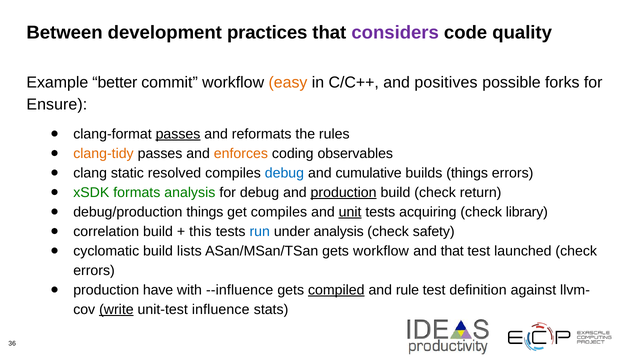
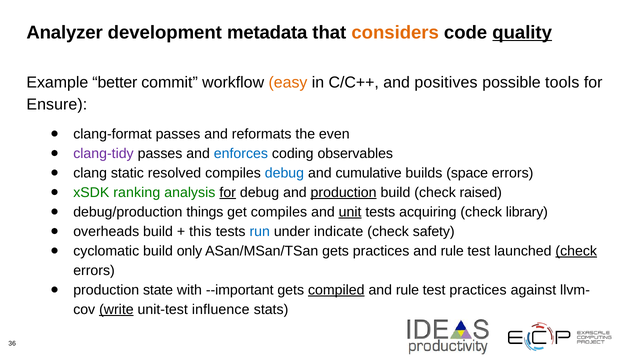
Between: Between -> Analyzer (65, 33)
practices: practices -> metadata (267, 33)
considers colour: purple -> orange (395, 33)
quality underline: none -> present (522, 33)
forks: forks -> tools (562, 83)
passes underline: present -> none (178, 134)
rules: rules -> even (334, 134)
clang-tidy colour: orange -> purple (103, 153)
enforces colour: orange -> blue (241, 153)
builds things: things -> space (467, 173)
formats: formats -> ranking (137, 192)
for underline: none -> present (228, 192)
return: return -> raised (481, 192)
correlation: correlation -> overheads (106, 231)
under analysis: analysis -> indicate (339, 231)
lists: lists -> only (189, 251)
gets workflow: workflow -> practices (381, 251)
that: that -> rule (452, 251)
check underline: none -> present (576, 251)
have: have -> state (158, 290)
--influence: --influence -> --important (240, 290)
test definition: definition -> practices (478, 290)
